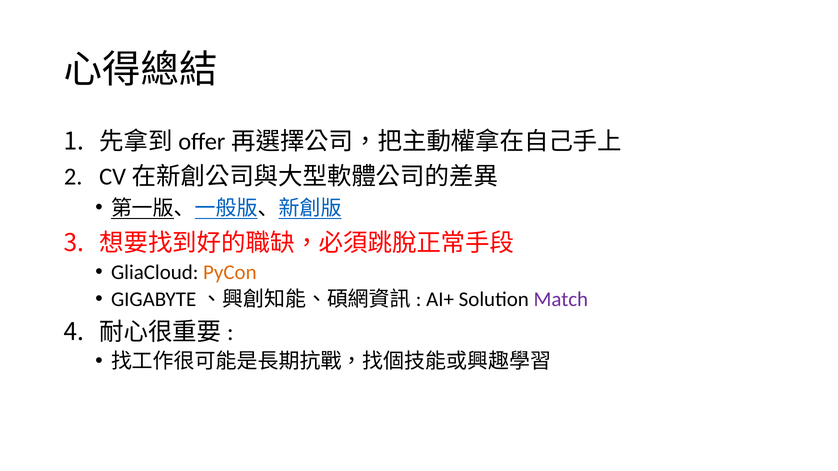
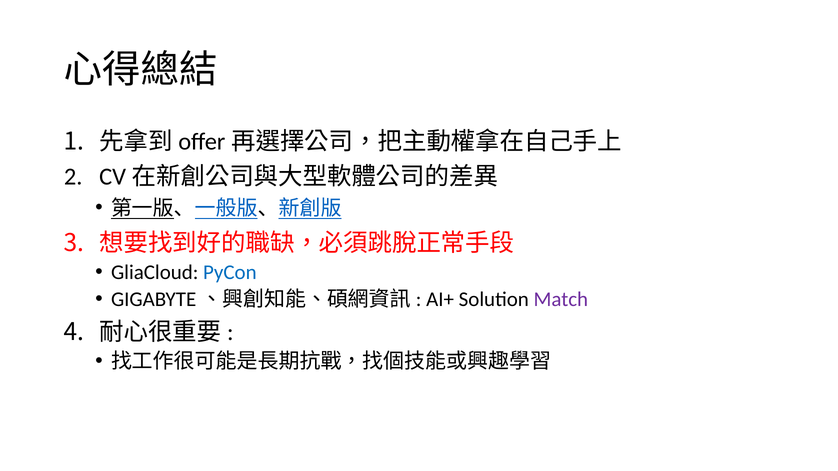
PyCon colour: orange -> blue (230, 272)
